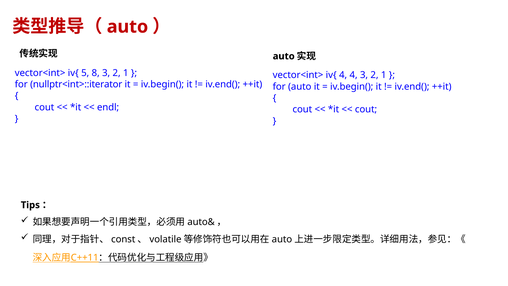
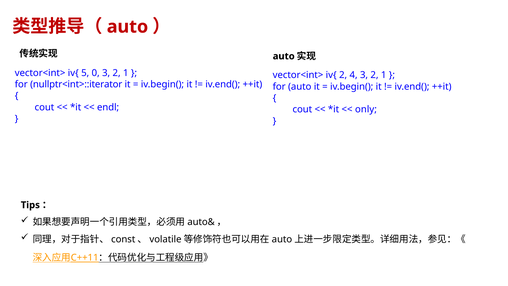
8: 8 -> 0 (96, 73)
iv{ 4: 4 -> 2 (343, 75)
cout: cout -> only (366, 109)
